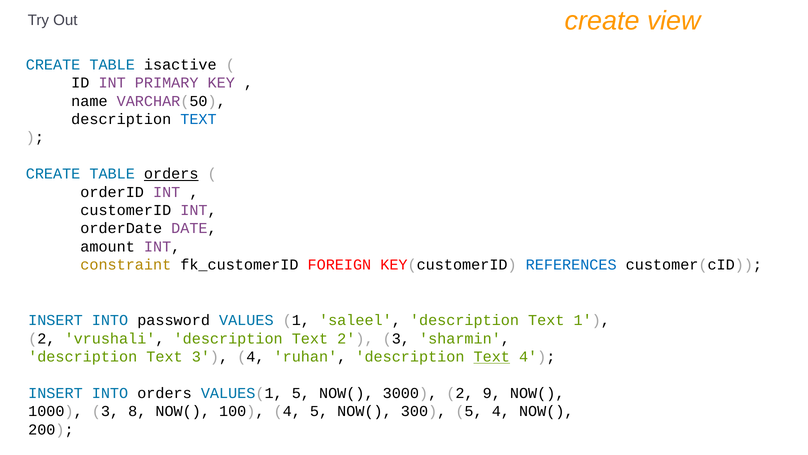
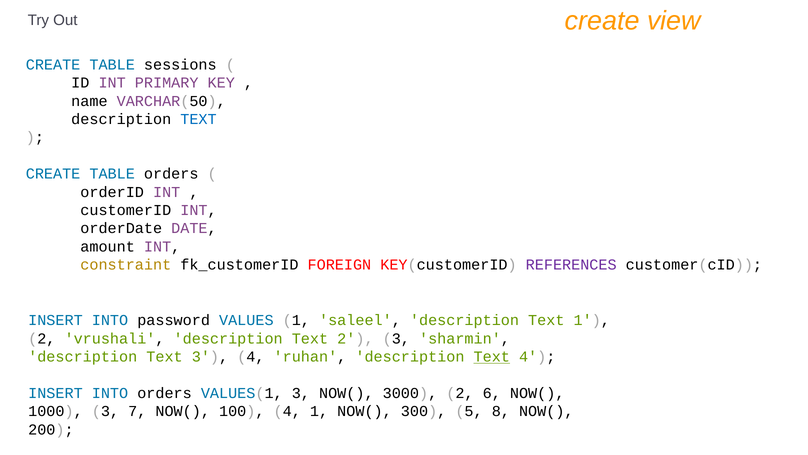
isactive: isactive -> sessions (180, 65)
orders underline: present -> none (171, 174)
REFERENCES colour: blue -> purple (571, 265)
VALUES(1 5: 5 -> 3 (301, 393)
9: 9 -> 6 (492, 393)
8: 8 -> 7 (137, 411)
4 5: 5 -> 1 (319, 411)
5 4: 4 -> 8 (501, 411)
